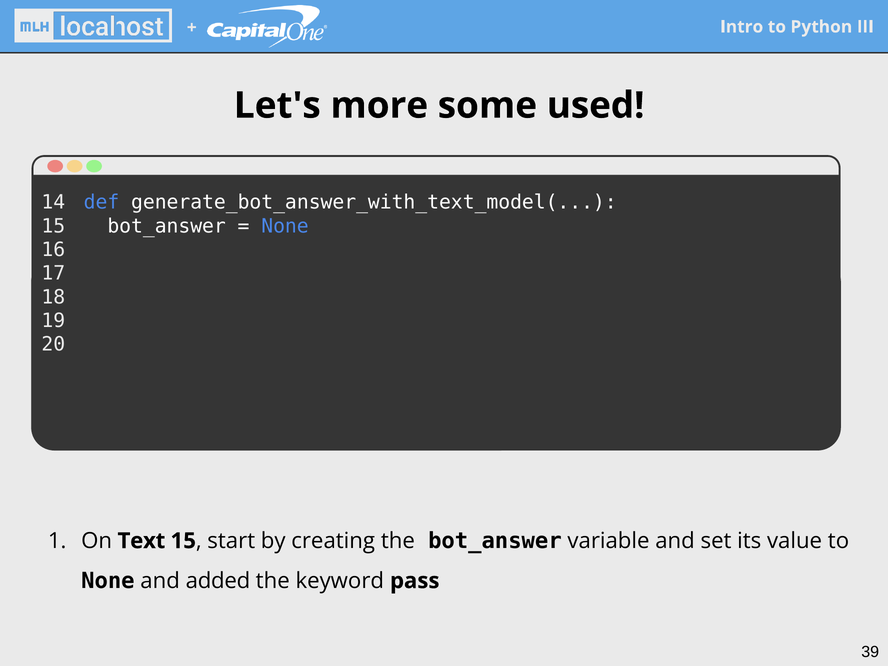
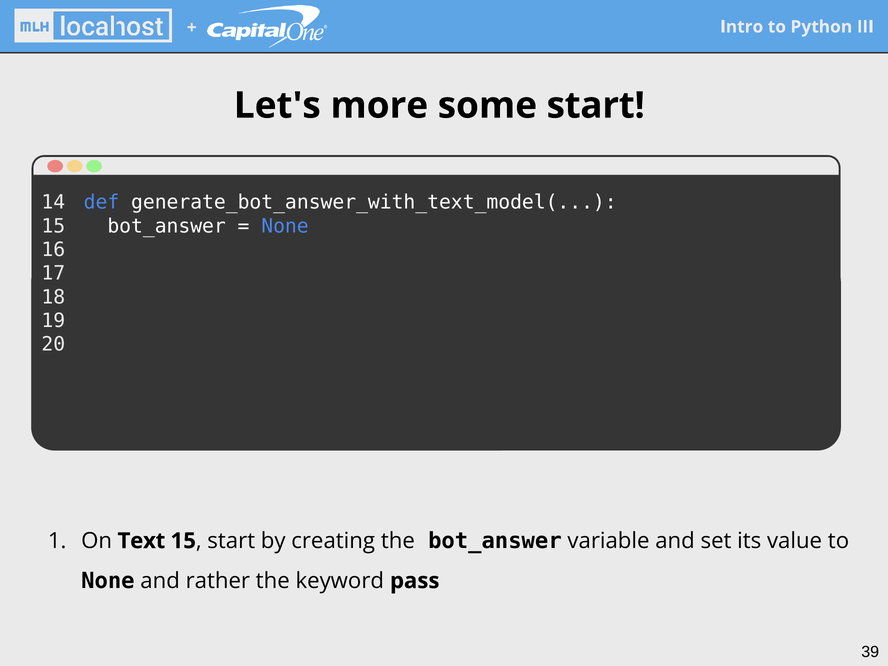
some used: used -> start (596, 105)
added: added -> rather (218, 581)
